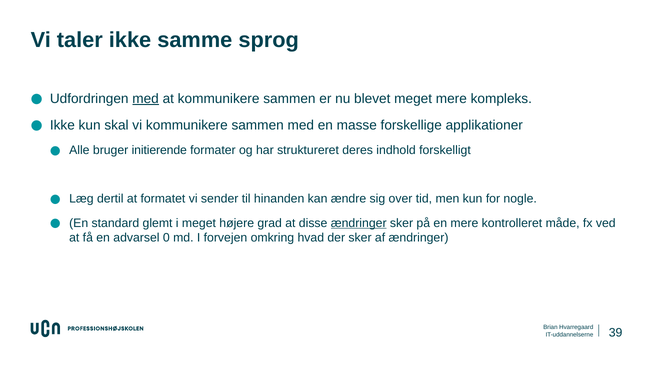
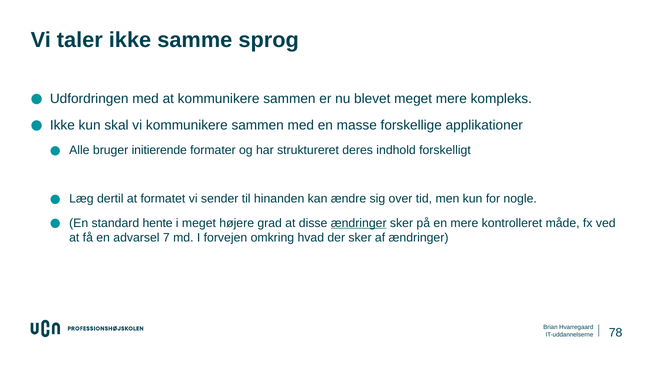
med underline: present -> none (146, 99)
glemt: glemt -> hente (158, 223)
0: 0 -> 7 (166, 238)
39: 39 -> 78 (616, 333)
